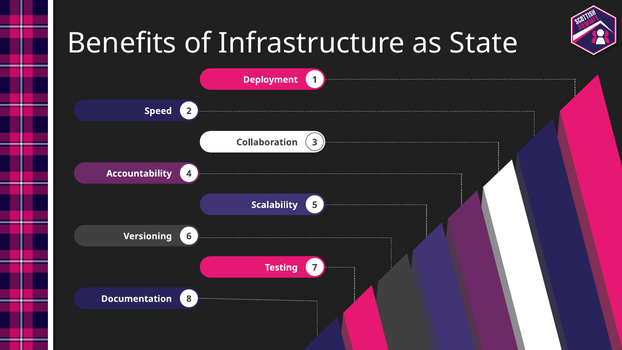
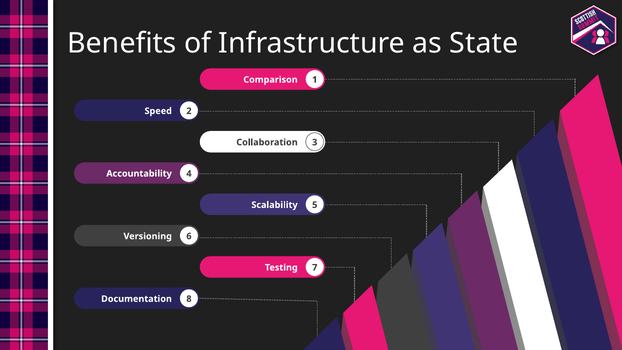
Deployment: Deployment -> Comparison (270, 80)
